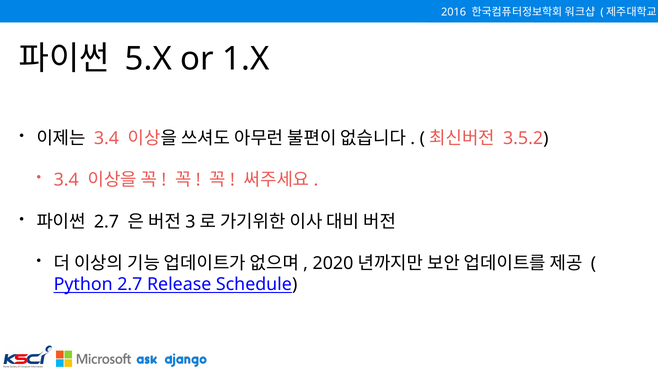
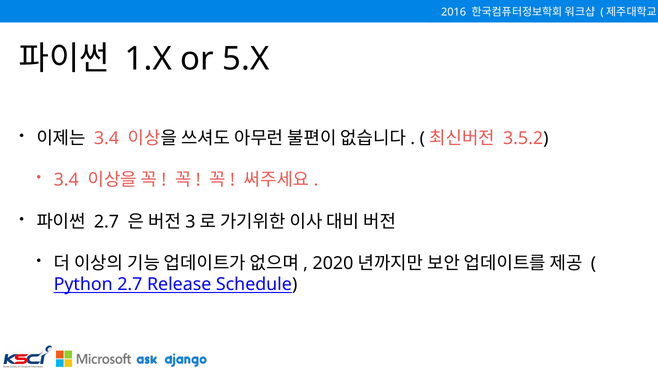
5.X: 5.X -> 1.X (148, 59)
1.X: 1.X -> 5.X (246, 59)
